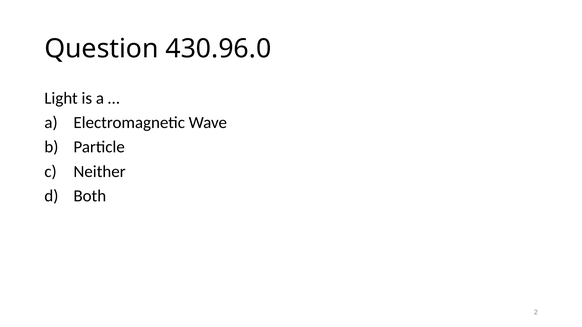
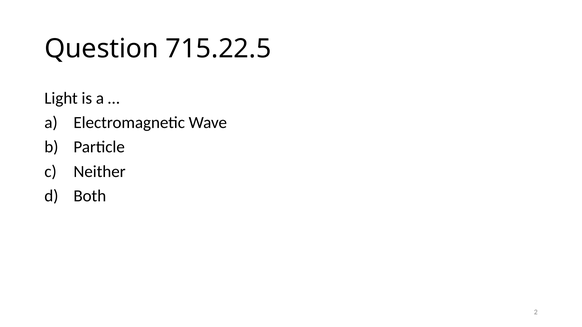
430.96.0: 430.96.0 -> 715.22.5 (218, 49)
